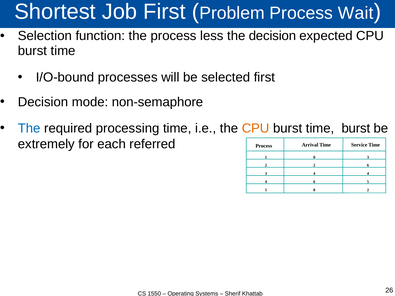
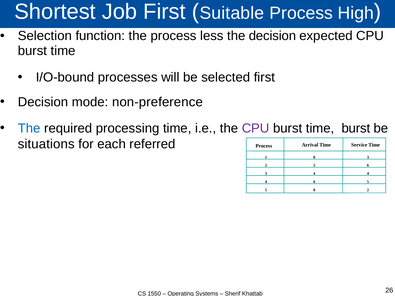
Problem: Problem -> Suitable (232, 13)
Wait: Wait -> High (356, 13)
non-semaphore: non-semaphore -> non-preference (157, 102)
CPU colour: orange -> purple (256, 128)
extremely: extremely -> situations (46, 144)
